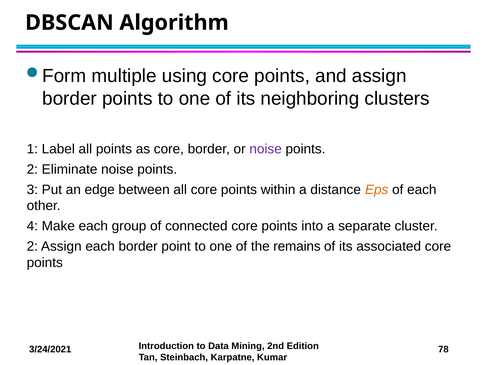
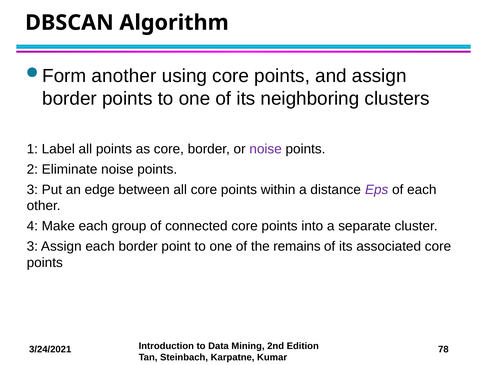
multiple: multiple -> another (124, 76)
Eps colour: orange -> purple (377, 190)
2: 2 -> 3 (32, 247)
